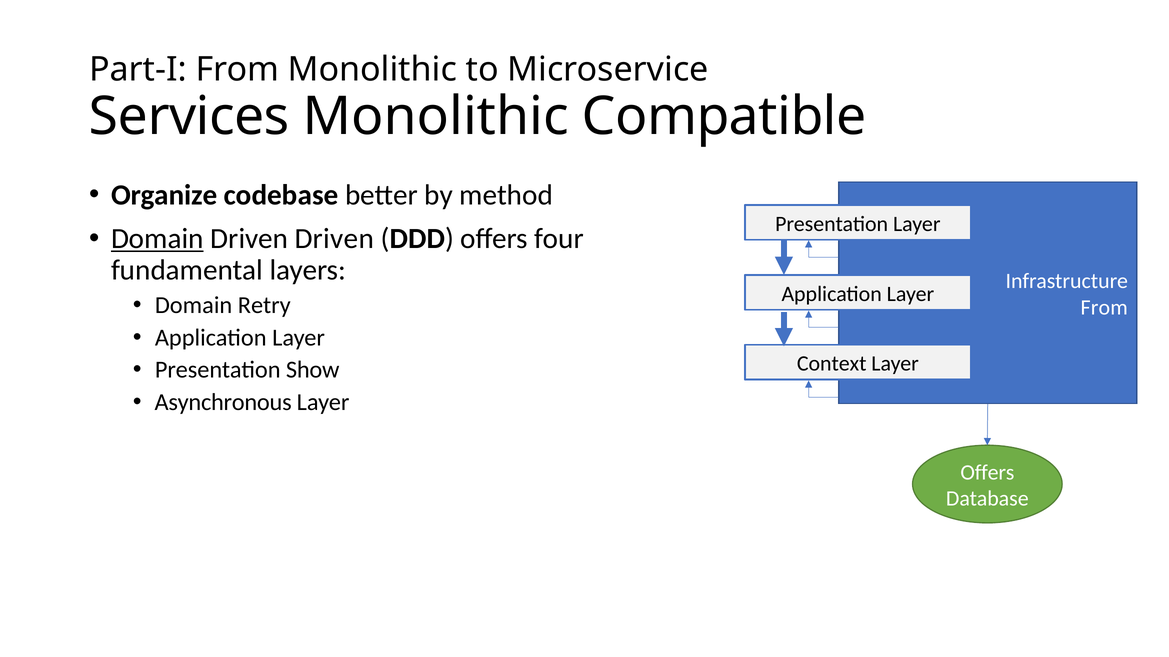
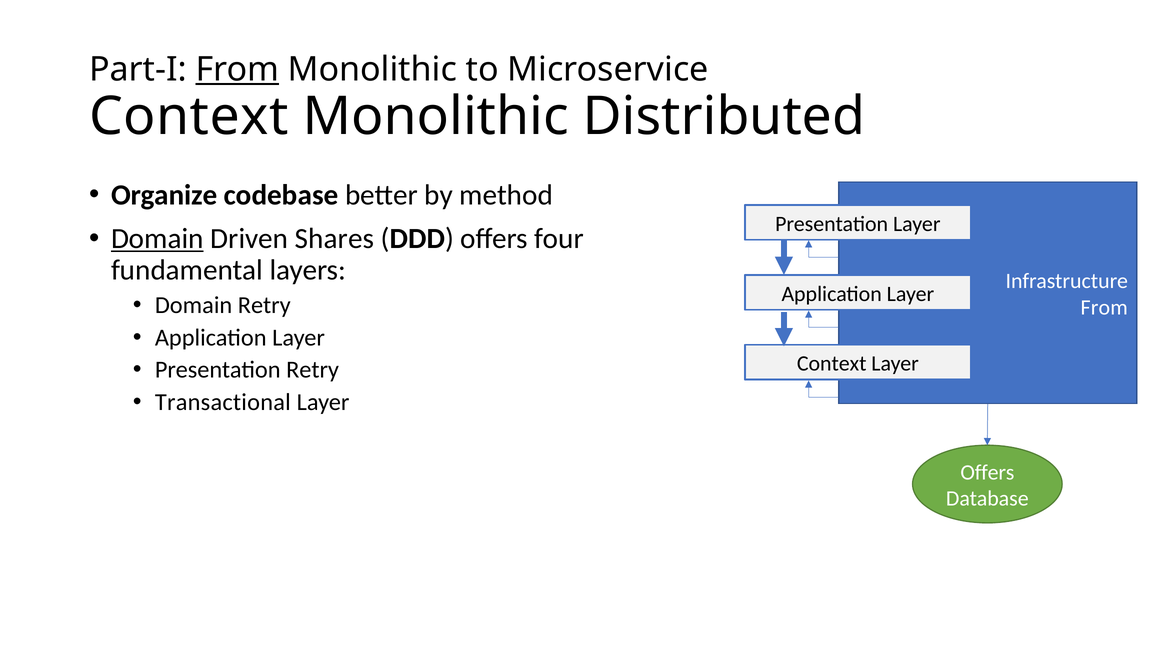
From underline: none -> present (237, 69)
Services: Services -> Context (189, 117)
Compatible: Compatible -> Distributed (724, 117)
Driven Driven: Driven -> Shares (334, 239)
Presentation Show: Show -> Retry (313, 370)
Asynchronous: Asynchronous -> Transactional (223, 403)
